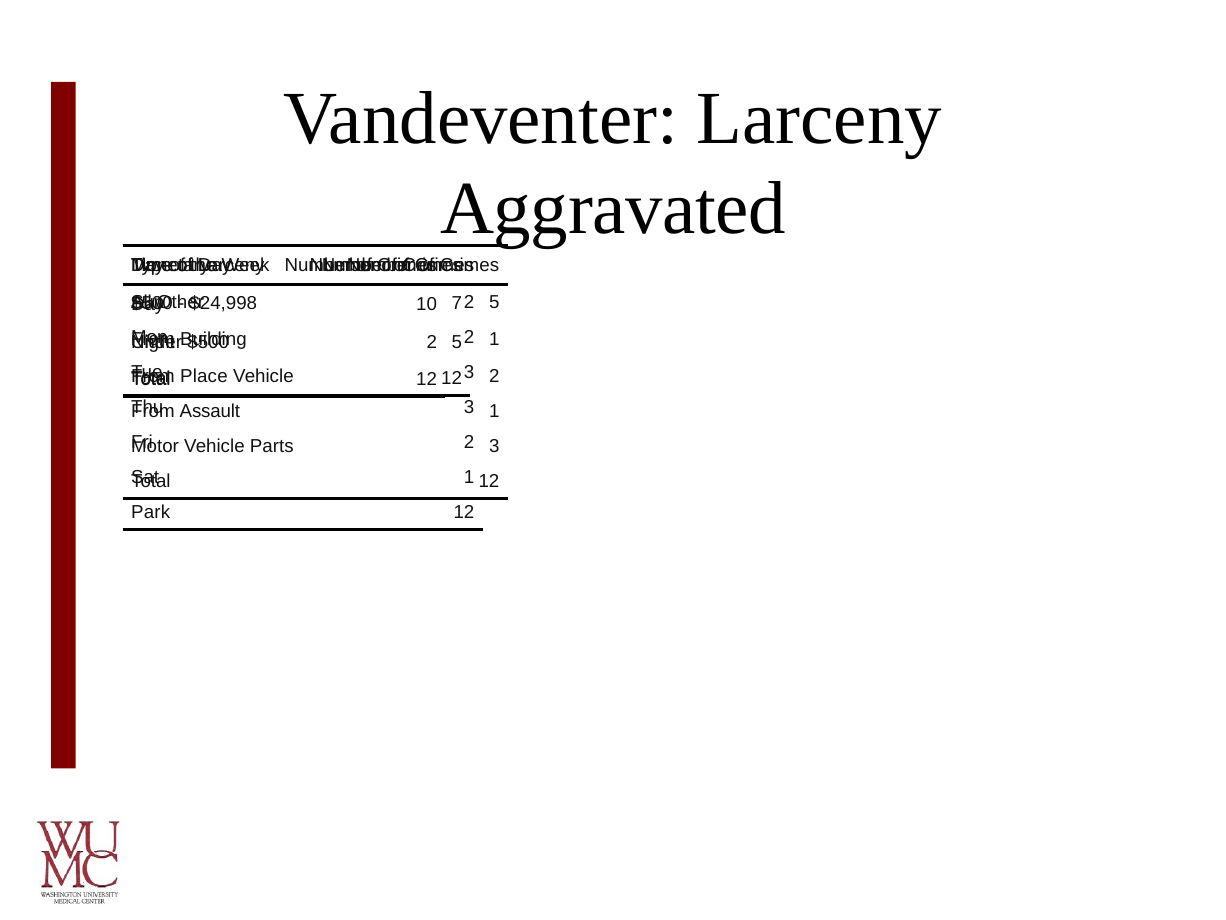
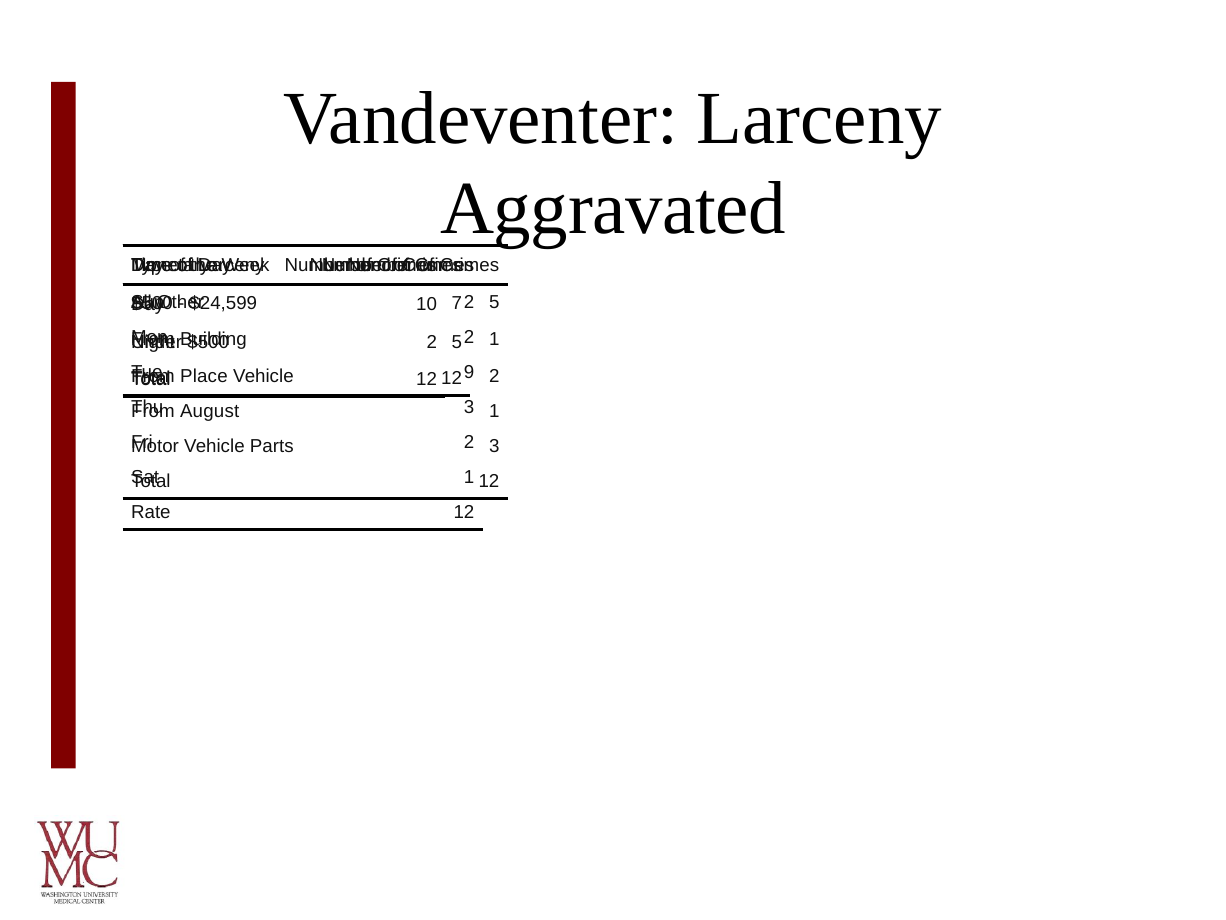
$24,998: $24,998 -> $24,599 (223, 304)
3: 3 -> 9 (469, 372)
Assault: Assault -> August (210, 411)
Park: Park -> Rate (151, 512)
